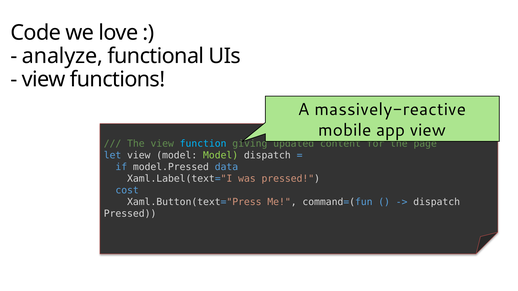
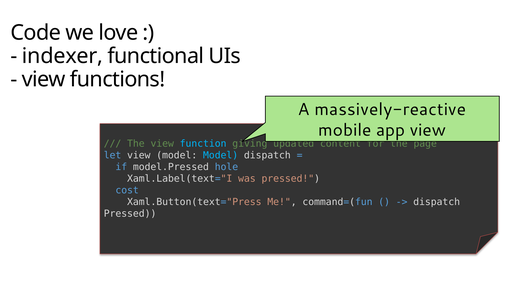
analyze: analyze -> indexer (62, 56)
Model colour: light green -> light blue (221, 155)
data: data -> hole (226, 167)
